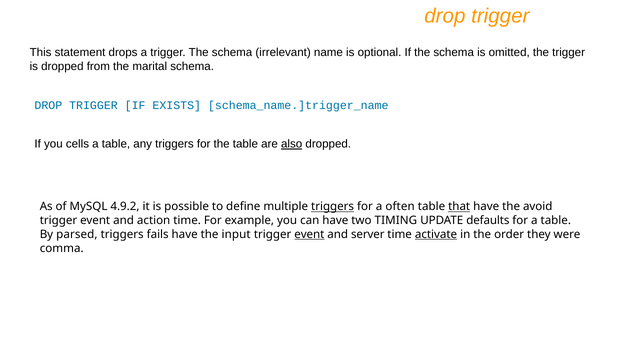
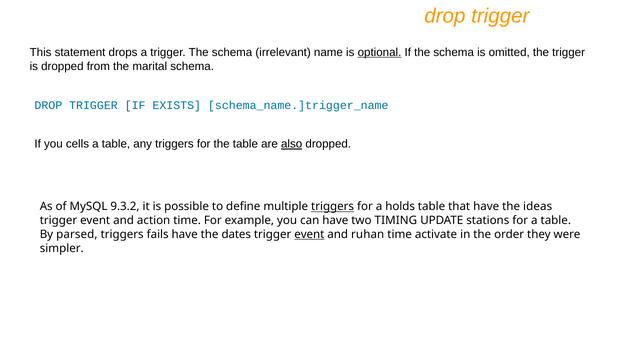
optional underline: none -> present (380, 52)
4.9.2: 4.9.2 -> 9.3.2 (125, 207)
often: often -> holds (400, 207)
that underline: present -> none (459, 207)
avoid: avoid -> ideas (538, 207)
defaults: defaults -> stations (488, 221)
input: input -> dates (236, 234)
server: server -> ruhan (368, 234)
activate underline: present -> none (436, 234)
comma: comma -> simpler (62, 248)
